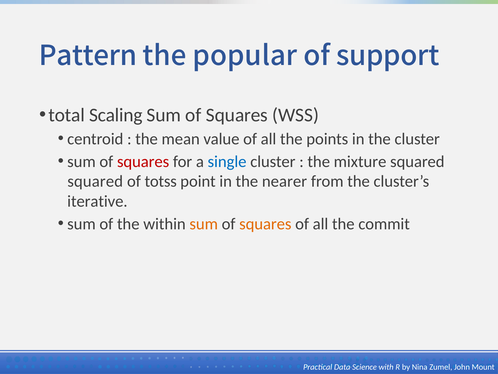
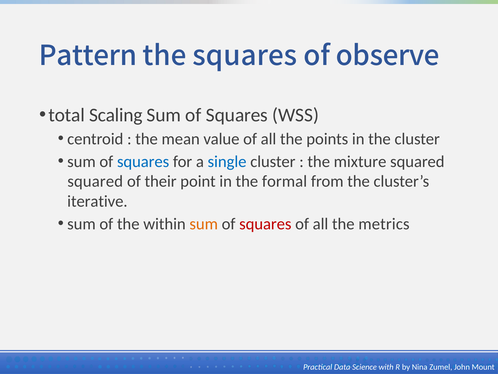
the popular: popular -> squares (245, 56)
support: support -> observe (388, 56)
squares colour: red -> blue (143, 161)
totss: totss -> their (161, 181)
nearer: nearer -> formal (285, 181)
squares colour: orange -> red (265, 224)
commit: commit -> metrics (384, 224)
